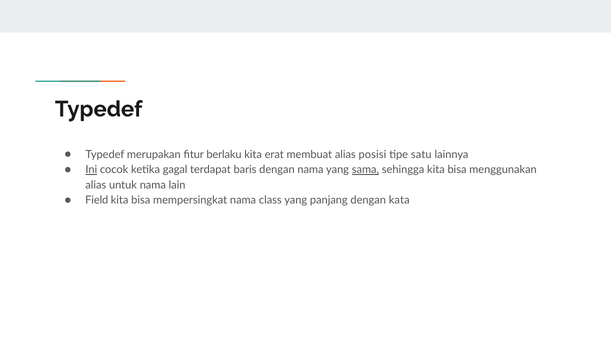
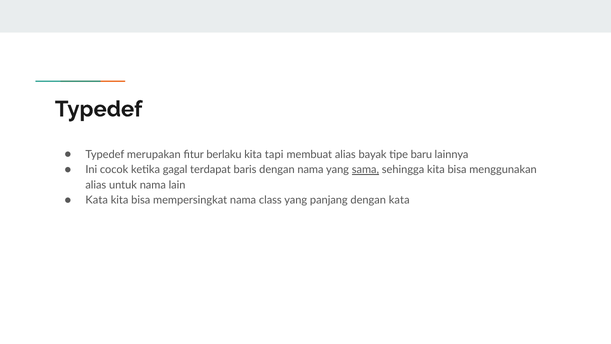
erat: erat -> tapi (274, 154)
posisi: posisi -> bayak (373, 154)
satu: satu -> baru (421, 154)
Ini underline: present -> none (91, 170)
Field: Field -> Kata (97, 200)
